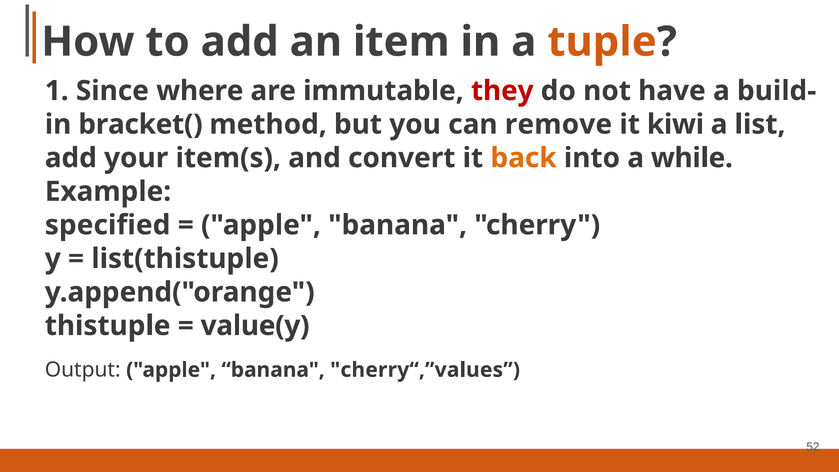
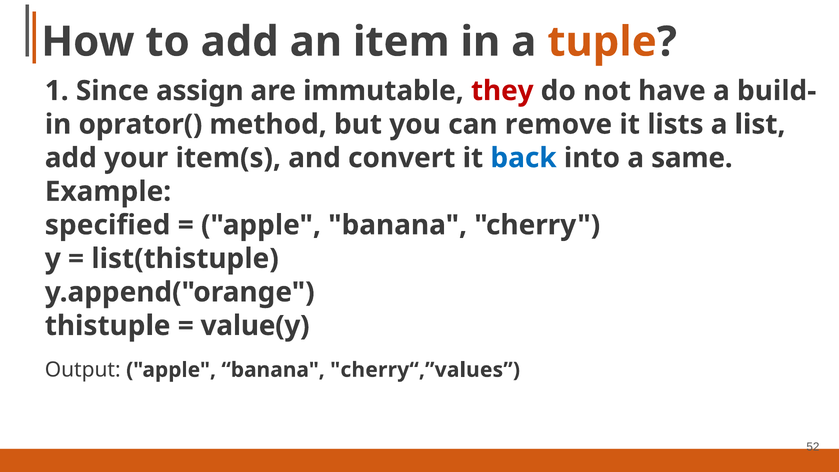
where: where -> assign (200, 91)
bracket(: bracket( -> oprator( (140, 124)
kiwi: kiwi -> lists (675, 124)
back colour: orange -> blue (524, 158)
while: while -> same (692, 158)
